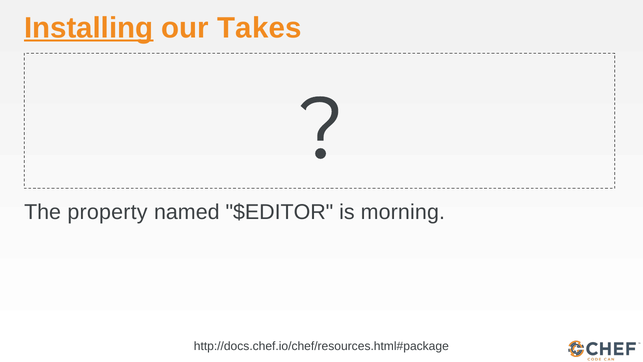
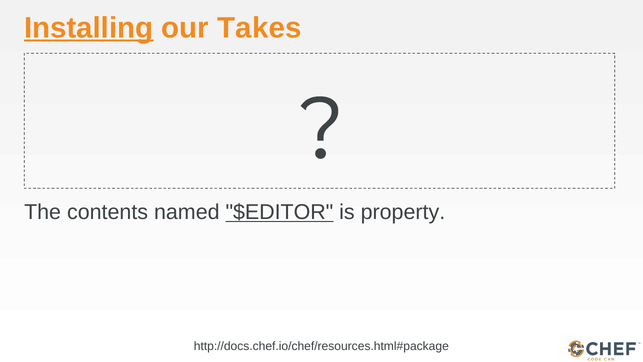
property: property -> contents (108, 212)
$EDITOR underline: none -> present (279, 212)
morning: morning -> property (403, 212)
